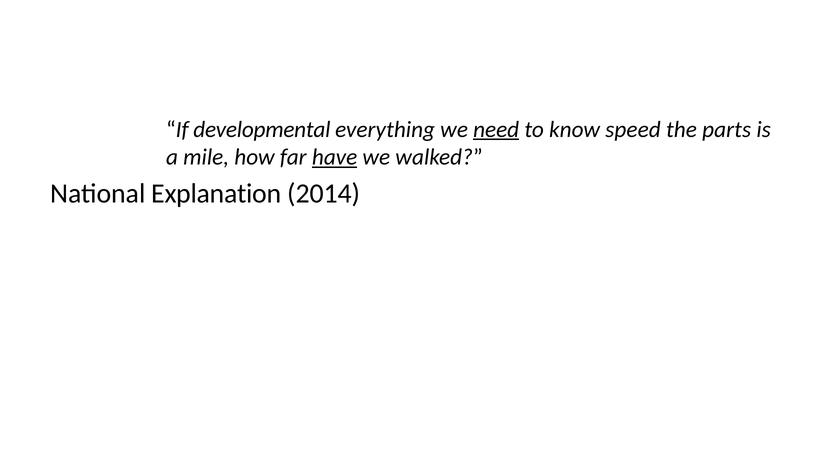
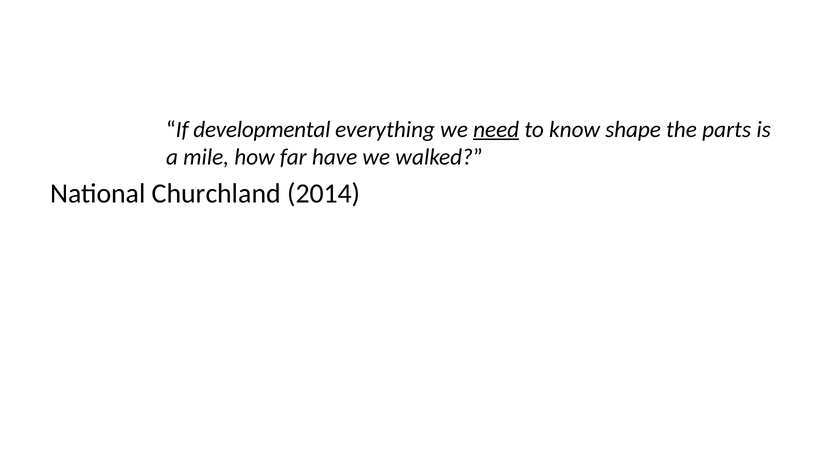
speed: speed -> shape (633, 129)
have underline: present -> none (335, 157)
Explanation: Explanation -> Churchland (216, 194)
